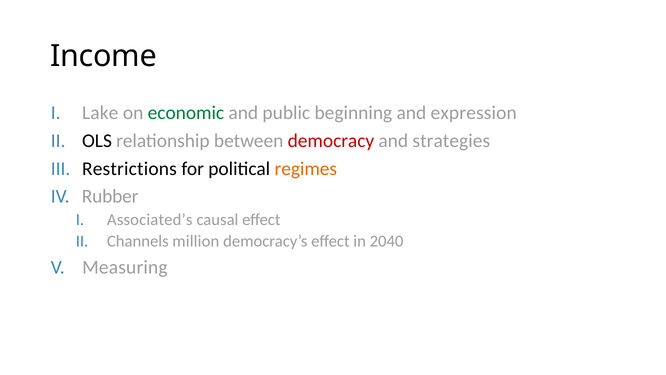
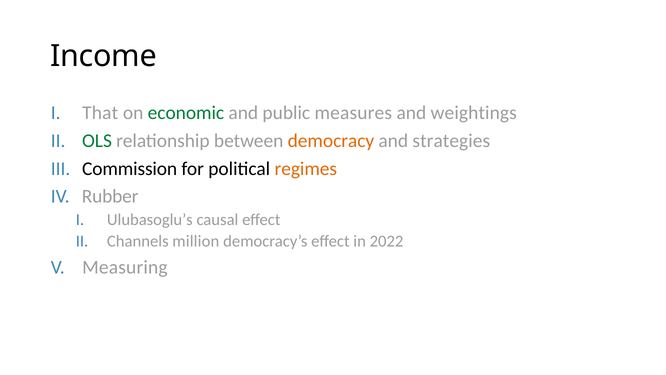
Lake: Lake -> That (100, 113)
beginning: beginning -> measures (353, 113)
expression: expression -> weightings (474, 113)
OLS colour: black -> green (97, 141)
democracy colour: red -> orange (331, 141)
Restrictions: Restrictions -> Commission (130, 168)
Associated’s: Associated’s -> Ulubasoglu’s (150, 219)
2040: 2040 -> 2022 (387, 241)
